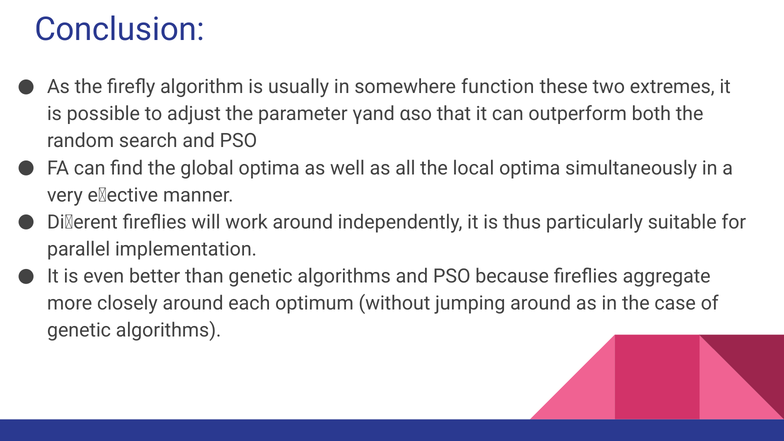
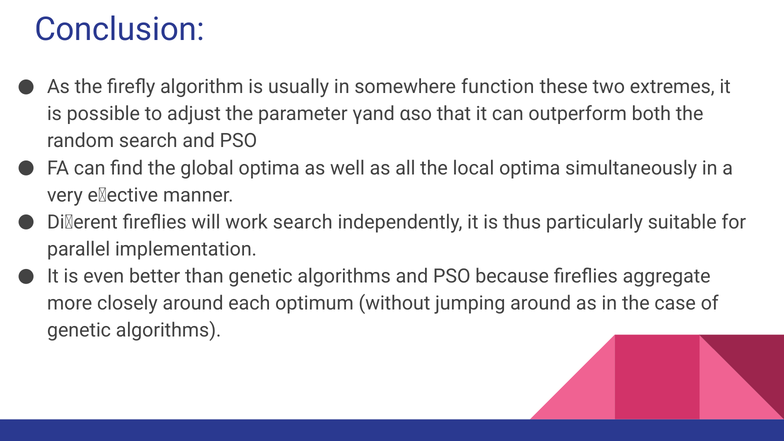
work around: around -> search (303, 222)
